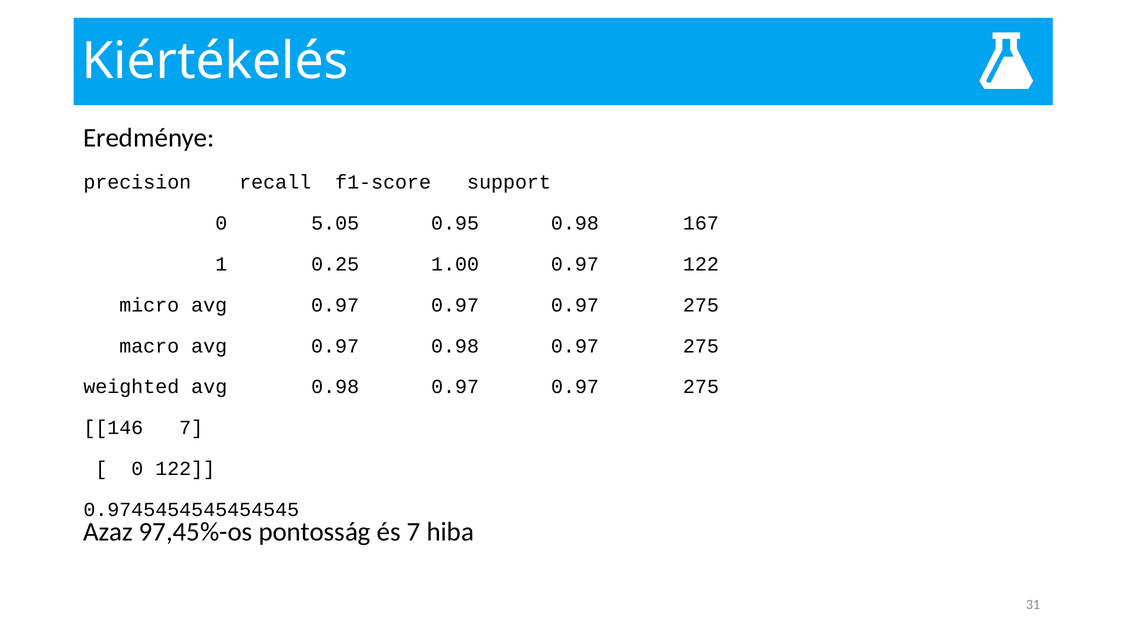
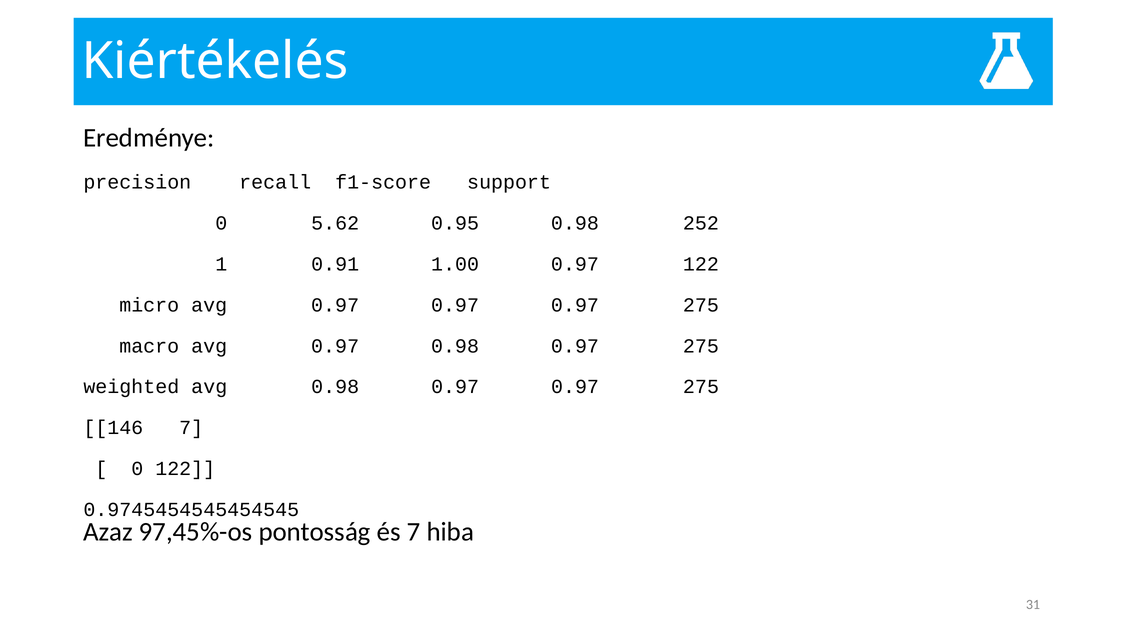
5.05: 5.05 -> 5.62 (335, 223)
167: 167 -> 252 (701, 223)
0.25: 0.25 -> 0.91 (335, 264)
